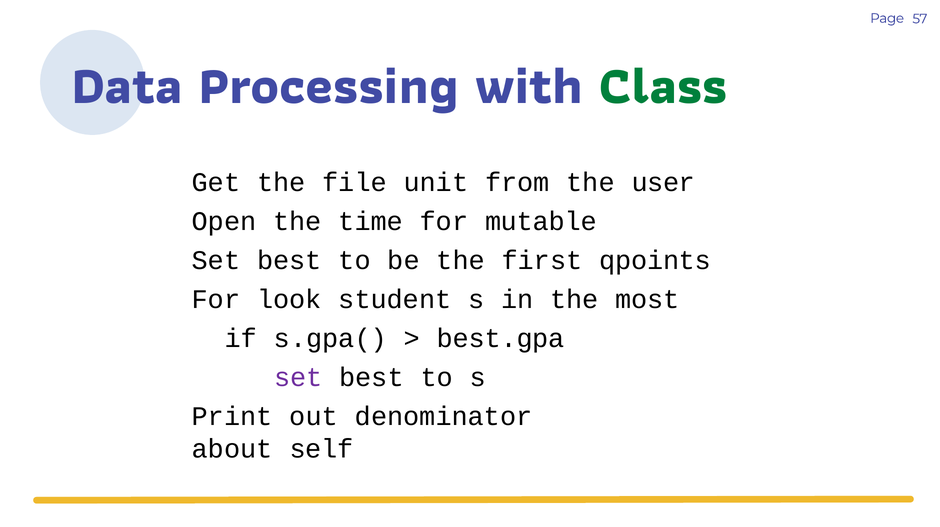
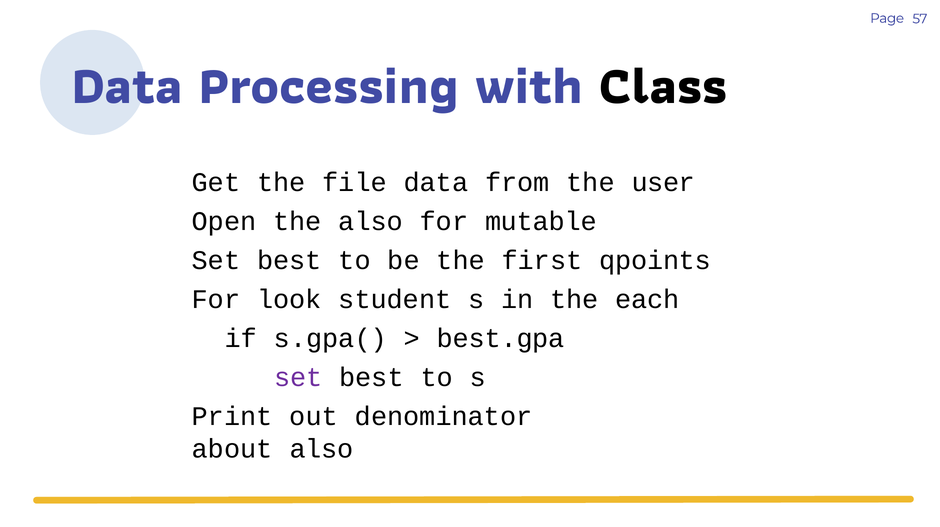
Class colour: green -> black (663, 86)
file unit: unit -> data (436, 183)
the time: time -> also (371, 222)
most: most -> each (647, 300)
about self: self -> also (321, 449)
